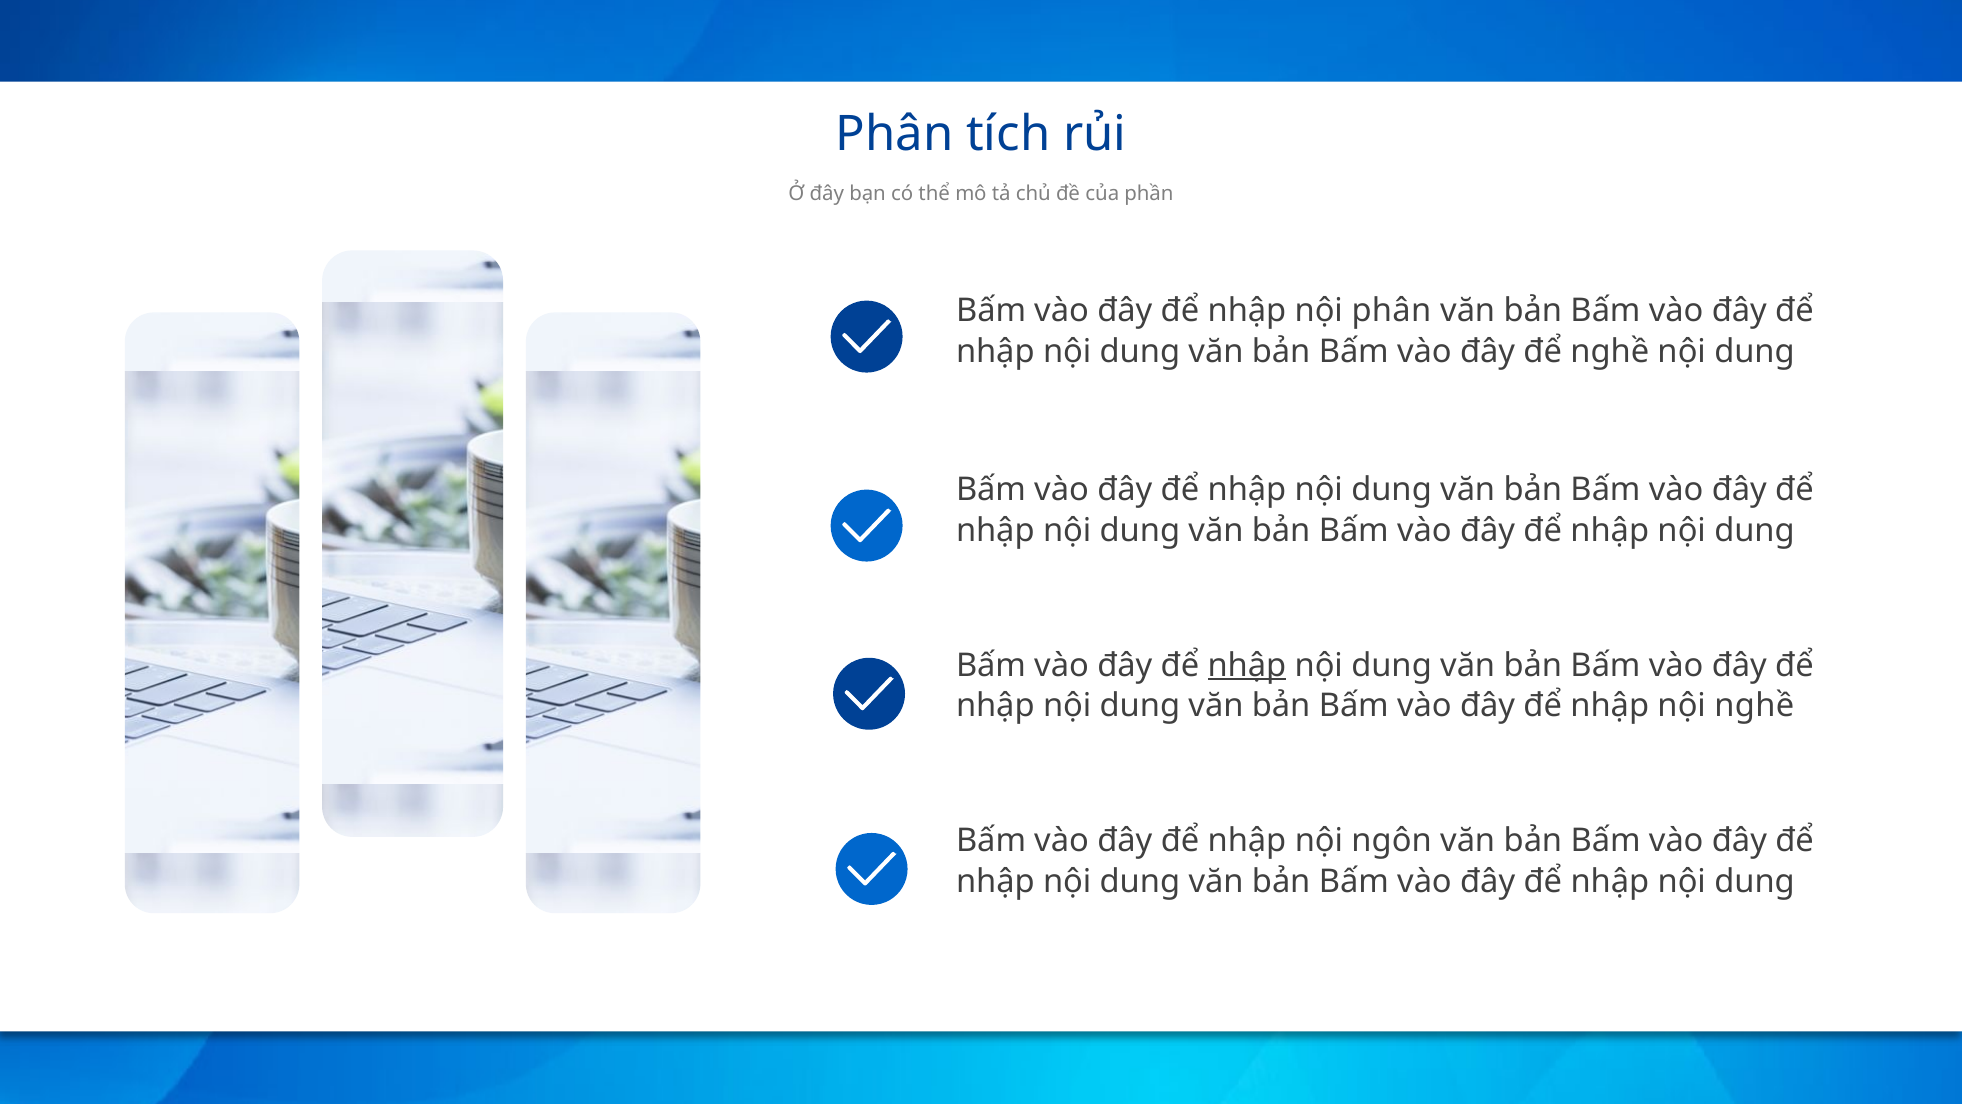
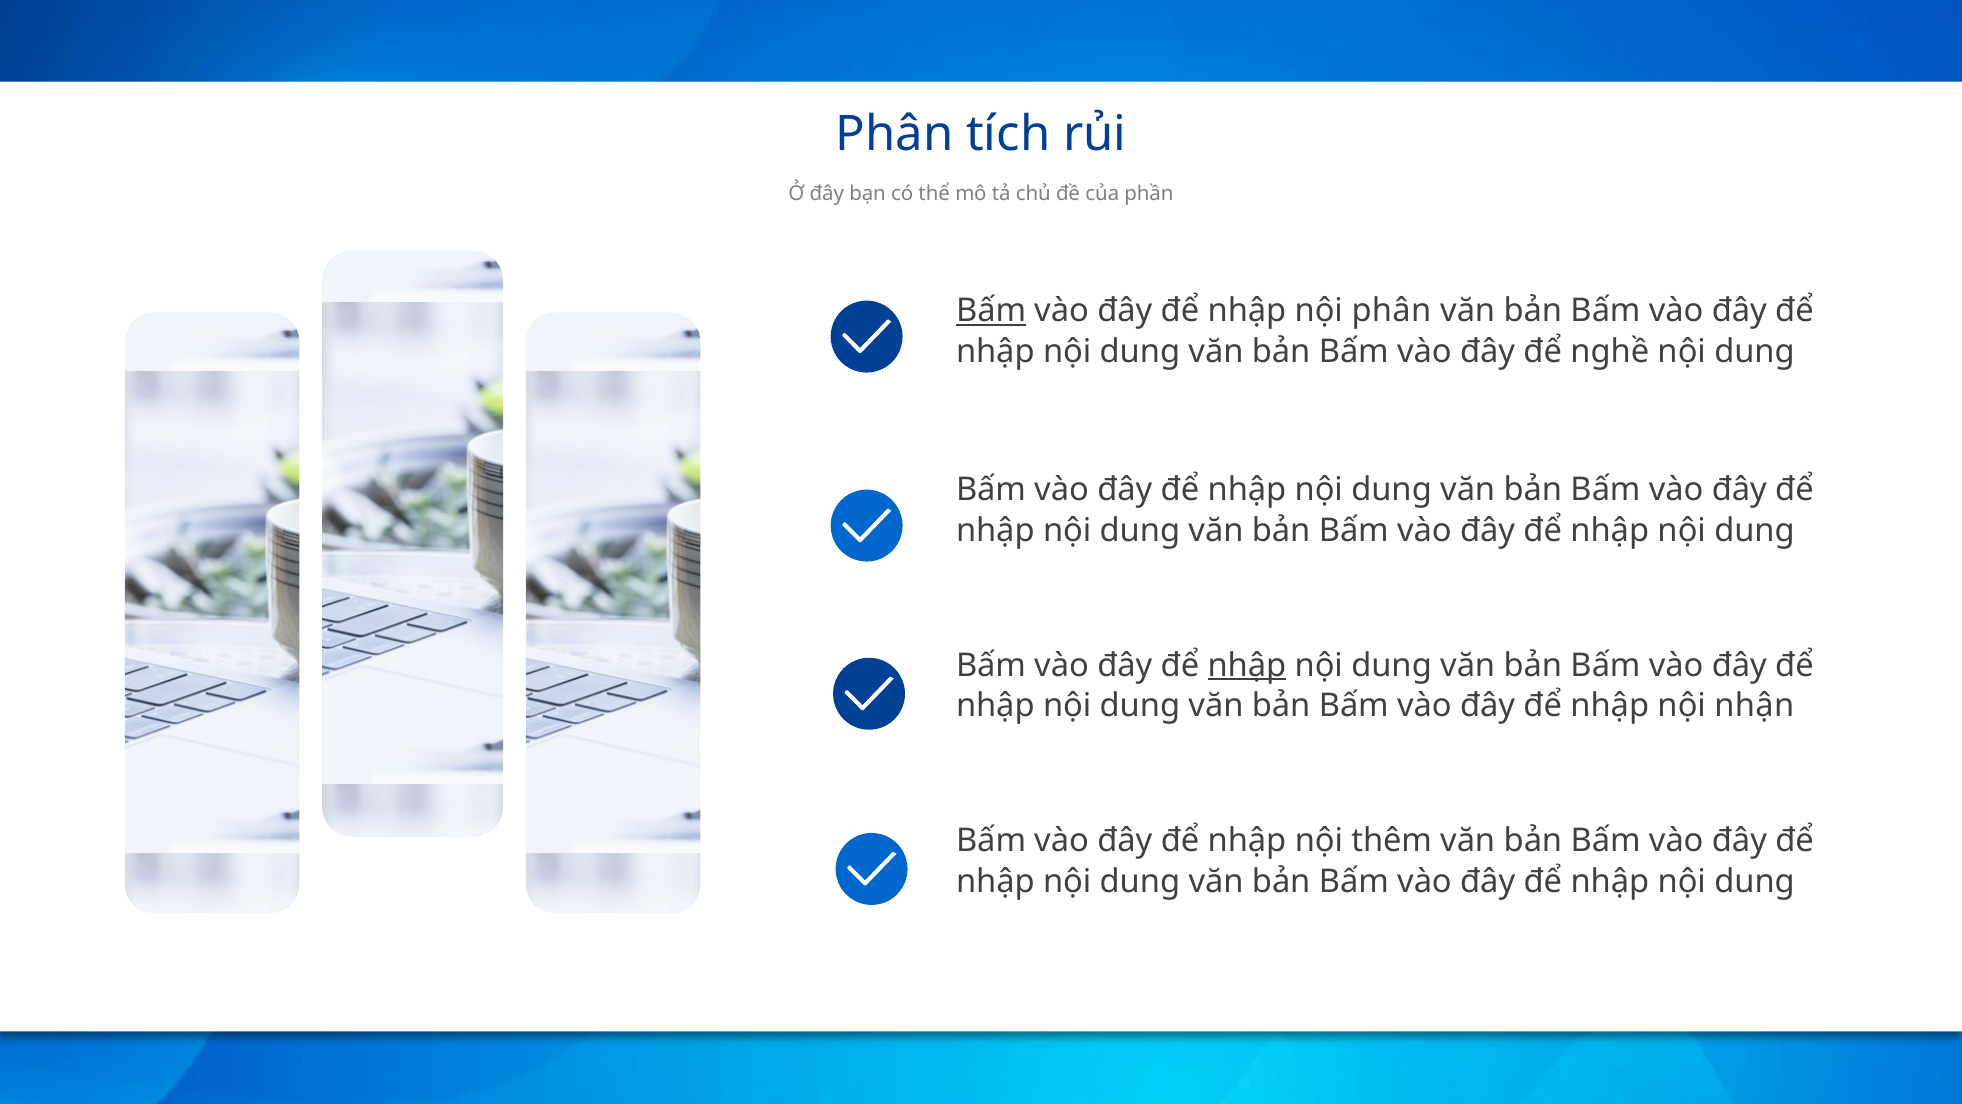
Bấm underline: none -> present (991, 311)
nội nghề: nghề -> nhận (1754, 706)
ngôn: ngôn -> thêm (1392, 841)
